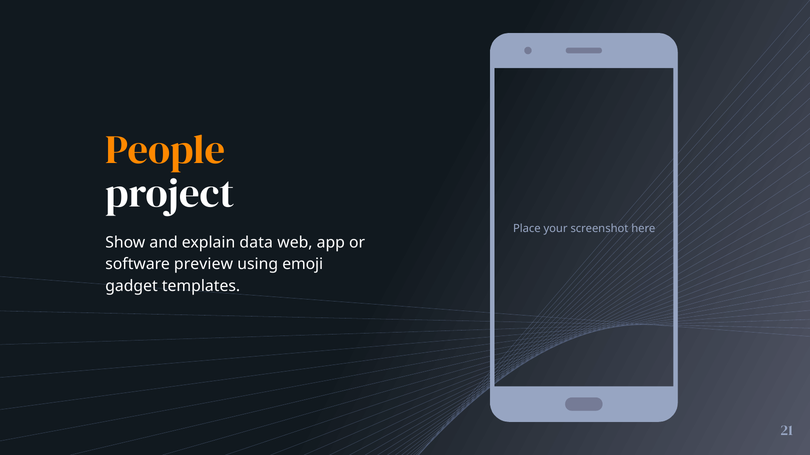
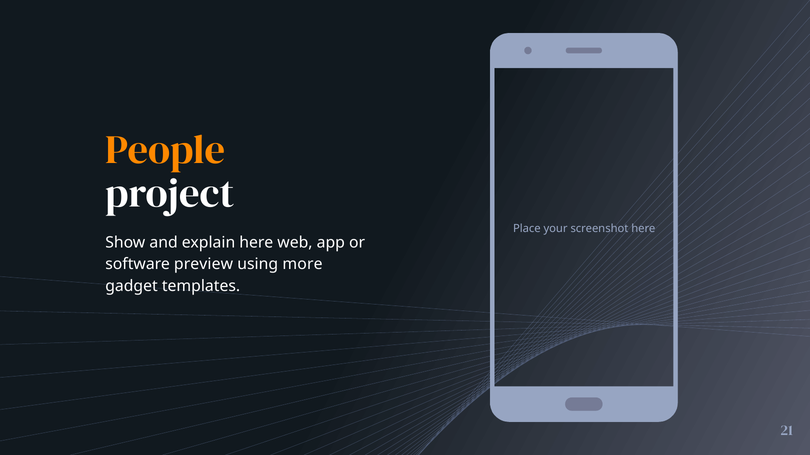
explain data: data -> here (256, 243)
emoji: emoji -> more (303, 265)
